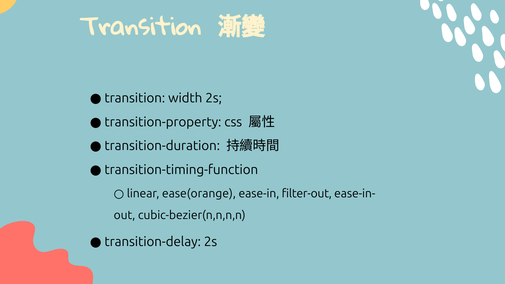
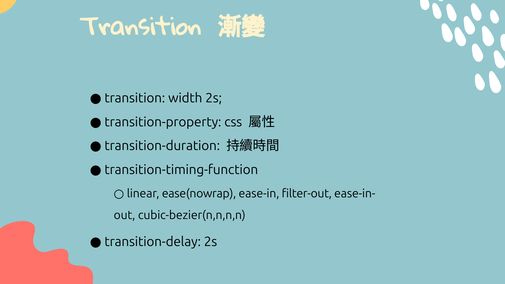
ease(orange: ease(orange -> ease(nowrap (199, 194)
